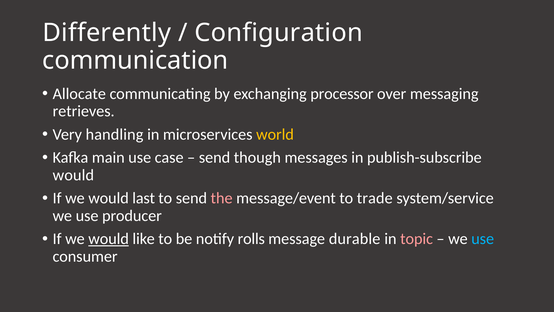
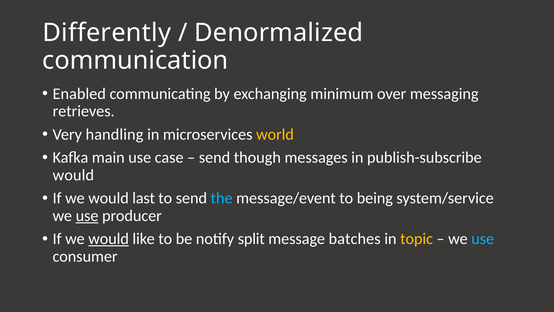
Configuration: Configuration -> Denormalized (279, 33)
Allocate: Allocate -> Enabled (79, 94)
processor: processor -> minimum (342, 94)
the colour: pink -> light blue (222, 198)
trade: trade -> being (375, 198)
use underline: none -> present (87, 215)
rolls: rolls -> split (251, 239)
durable: durable -> batches (355, 239)
topic colour: pink -> yellow (417, 239)
